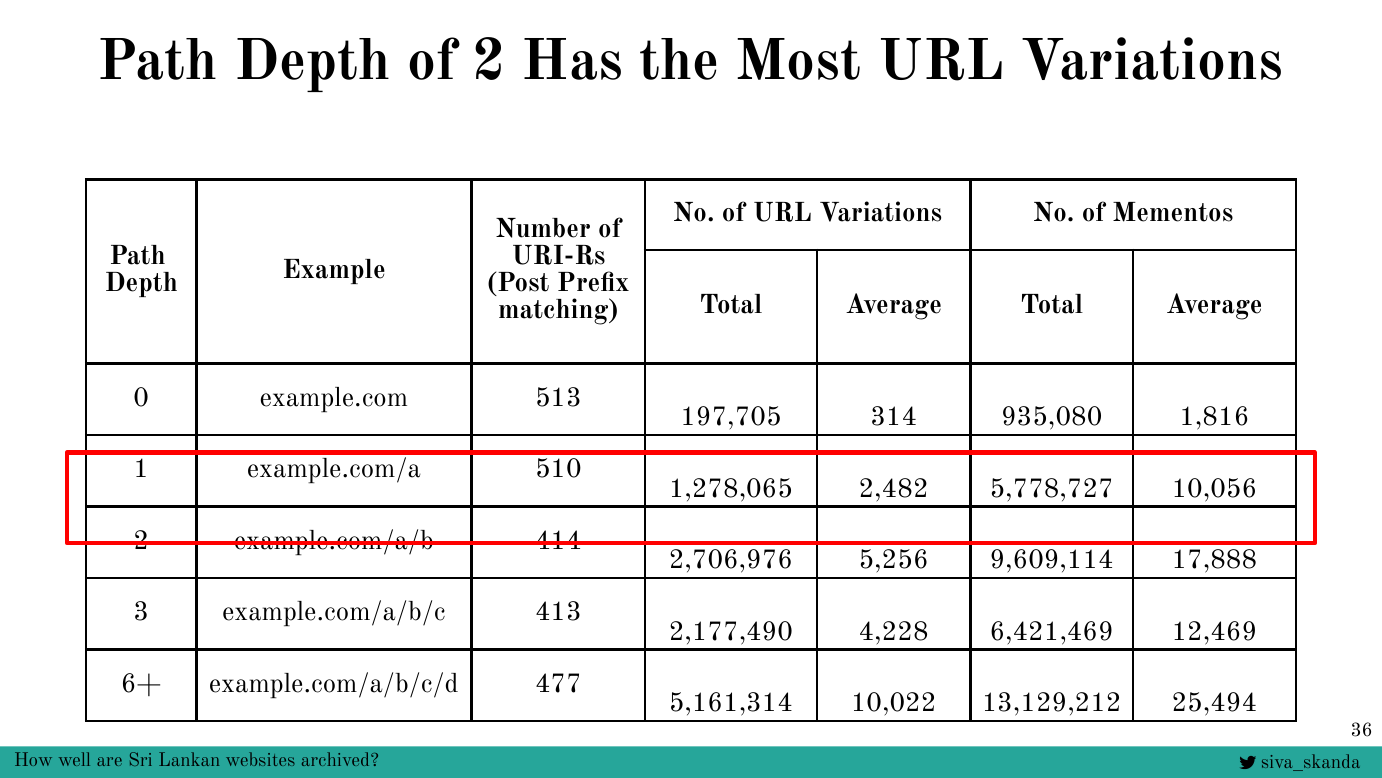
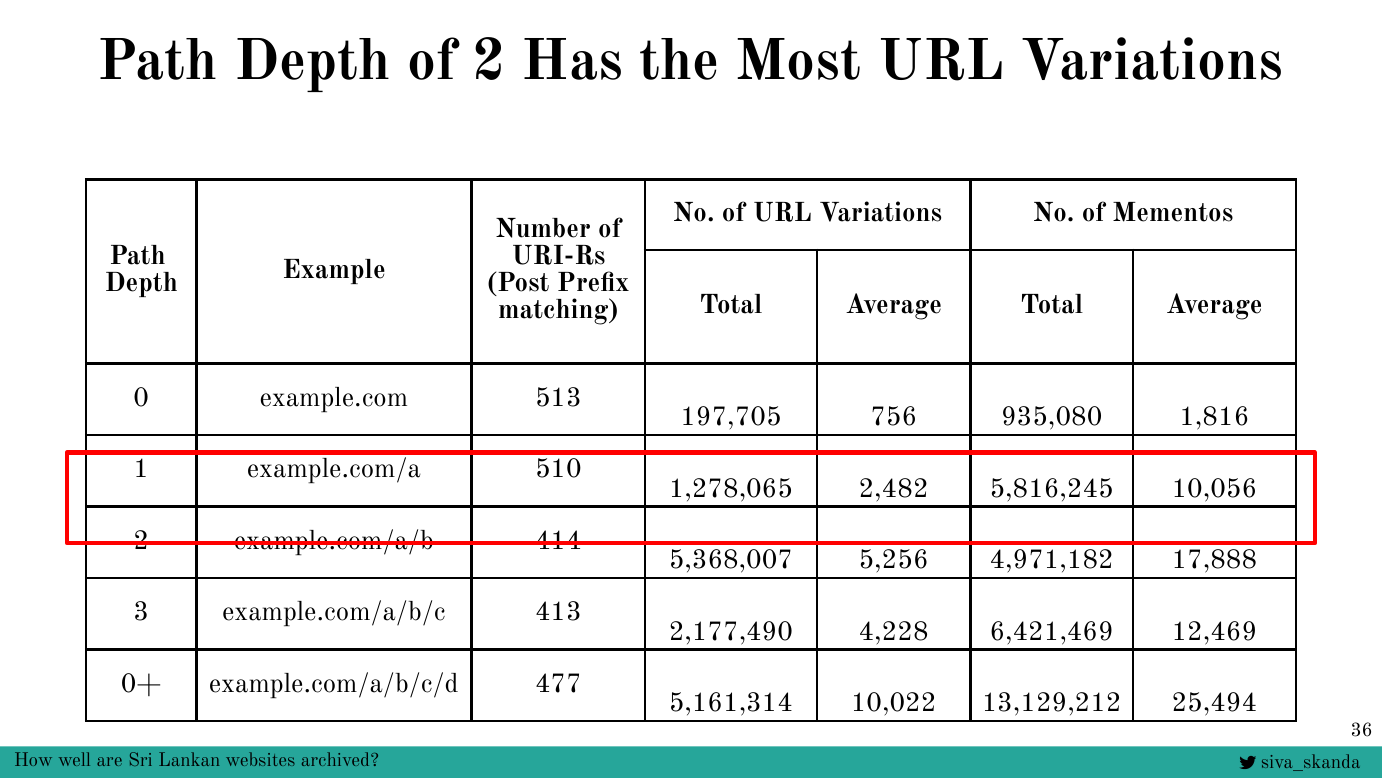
314: 314 -> 756 (894, 417)
5,778,727: 5,778,727 -> 5,816,245 (1052, 488)
2,706,976: 2,706,976 -> 5,368,007 (731, 559)
9,609,114: 9,609,114 -> 4,971,182 (1052, 559)
6+: 6+ -> 0+ (141, 683)
